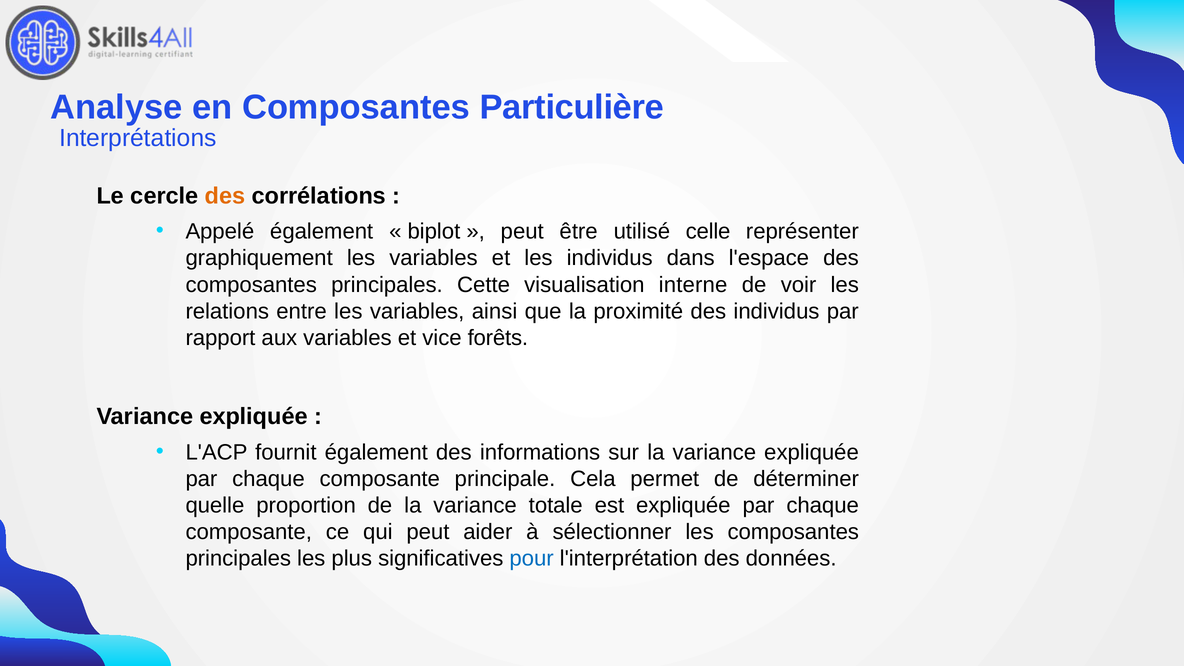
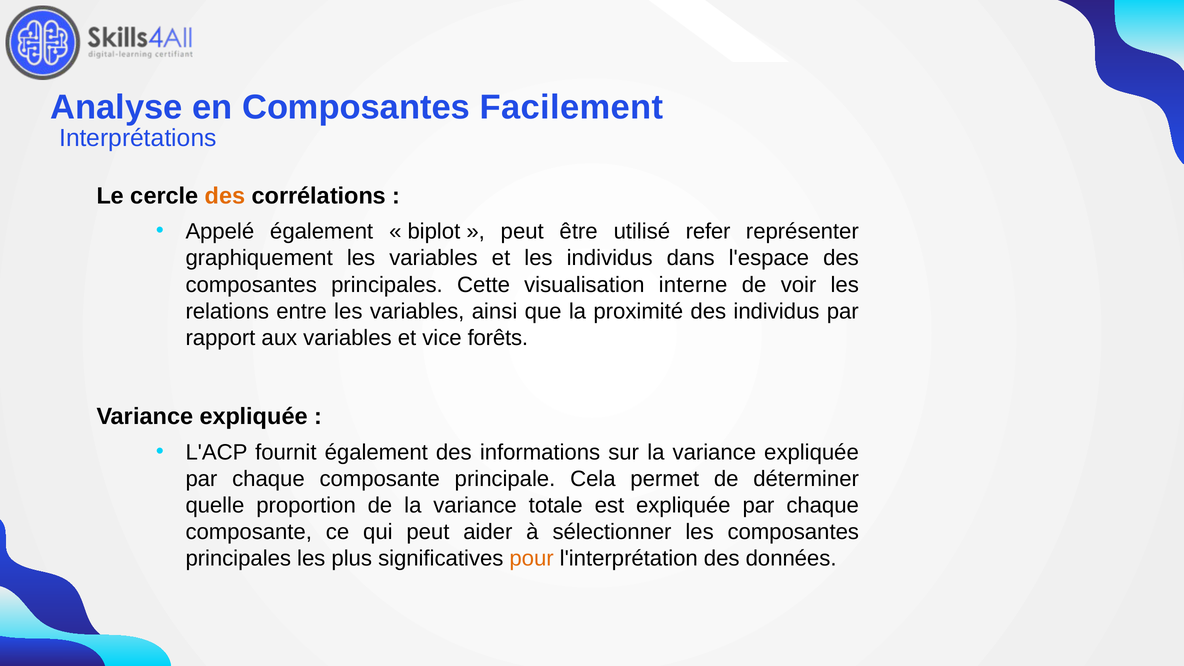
Particulière: Particulière -> Facilement (572, 107)
celle: celle -> refer (708, 231)
pour colour: blue -> orange (532, 559)
